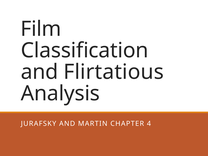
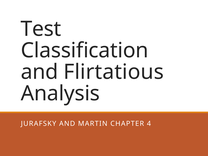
Film: Film -> Test (41, 29)
